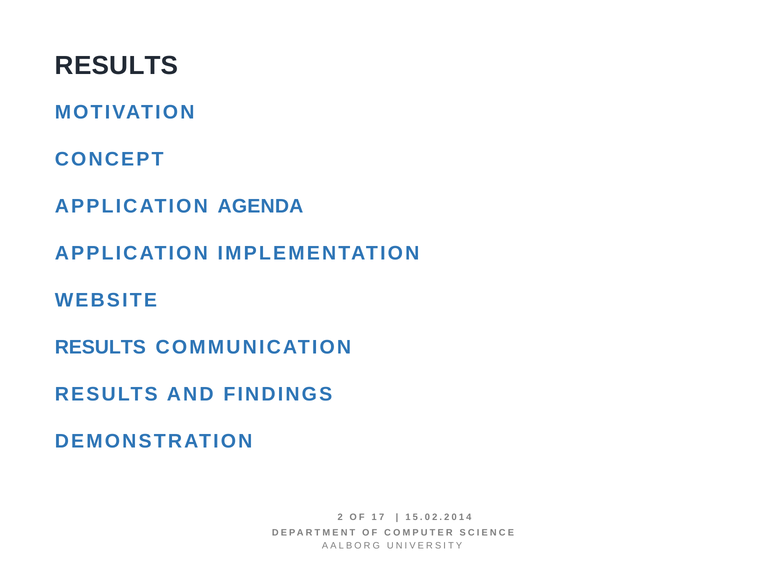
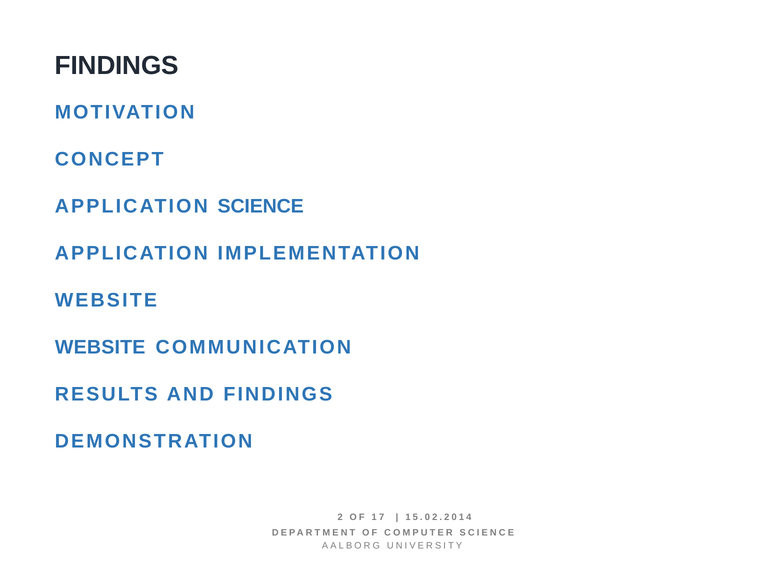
RESULTS: RESULTS -> FINDINGS (117, 66)
APPLICATION AGENDA: AGENDA -> SCIENCE (261, 206)
RESULTS: RESULTS -> WEBSITE (100, 347)
